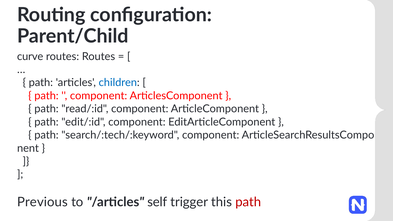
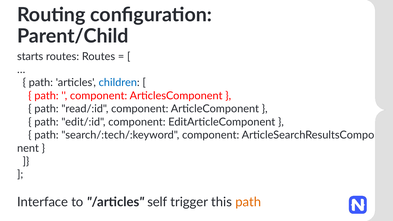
curve: curve -> starts (30, 56)
Previous: Previous -> Interface (43, 202)
path colour: red -> orange (248, 202)
